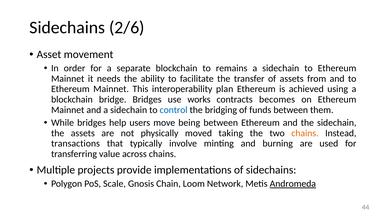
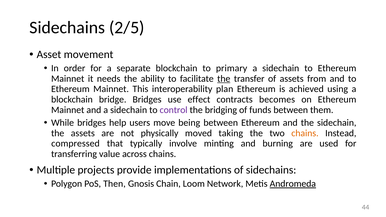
2/6: 2/6 -> 2/5 (127, 28)
remains: remains -> primary (232, 68)
the underline: none -> present (224, 79)
works: works -> effect (199, 100)
control colour: blue -> purple (174, 110)
transactions: transactions -> compressed (75, 144)
Scale: Scale -> Then (114, 184)
